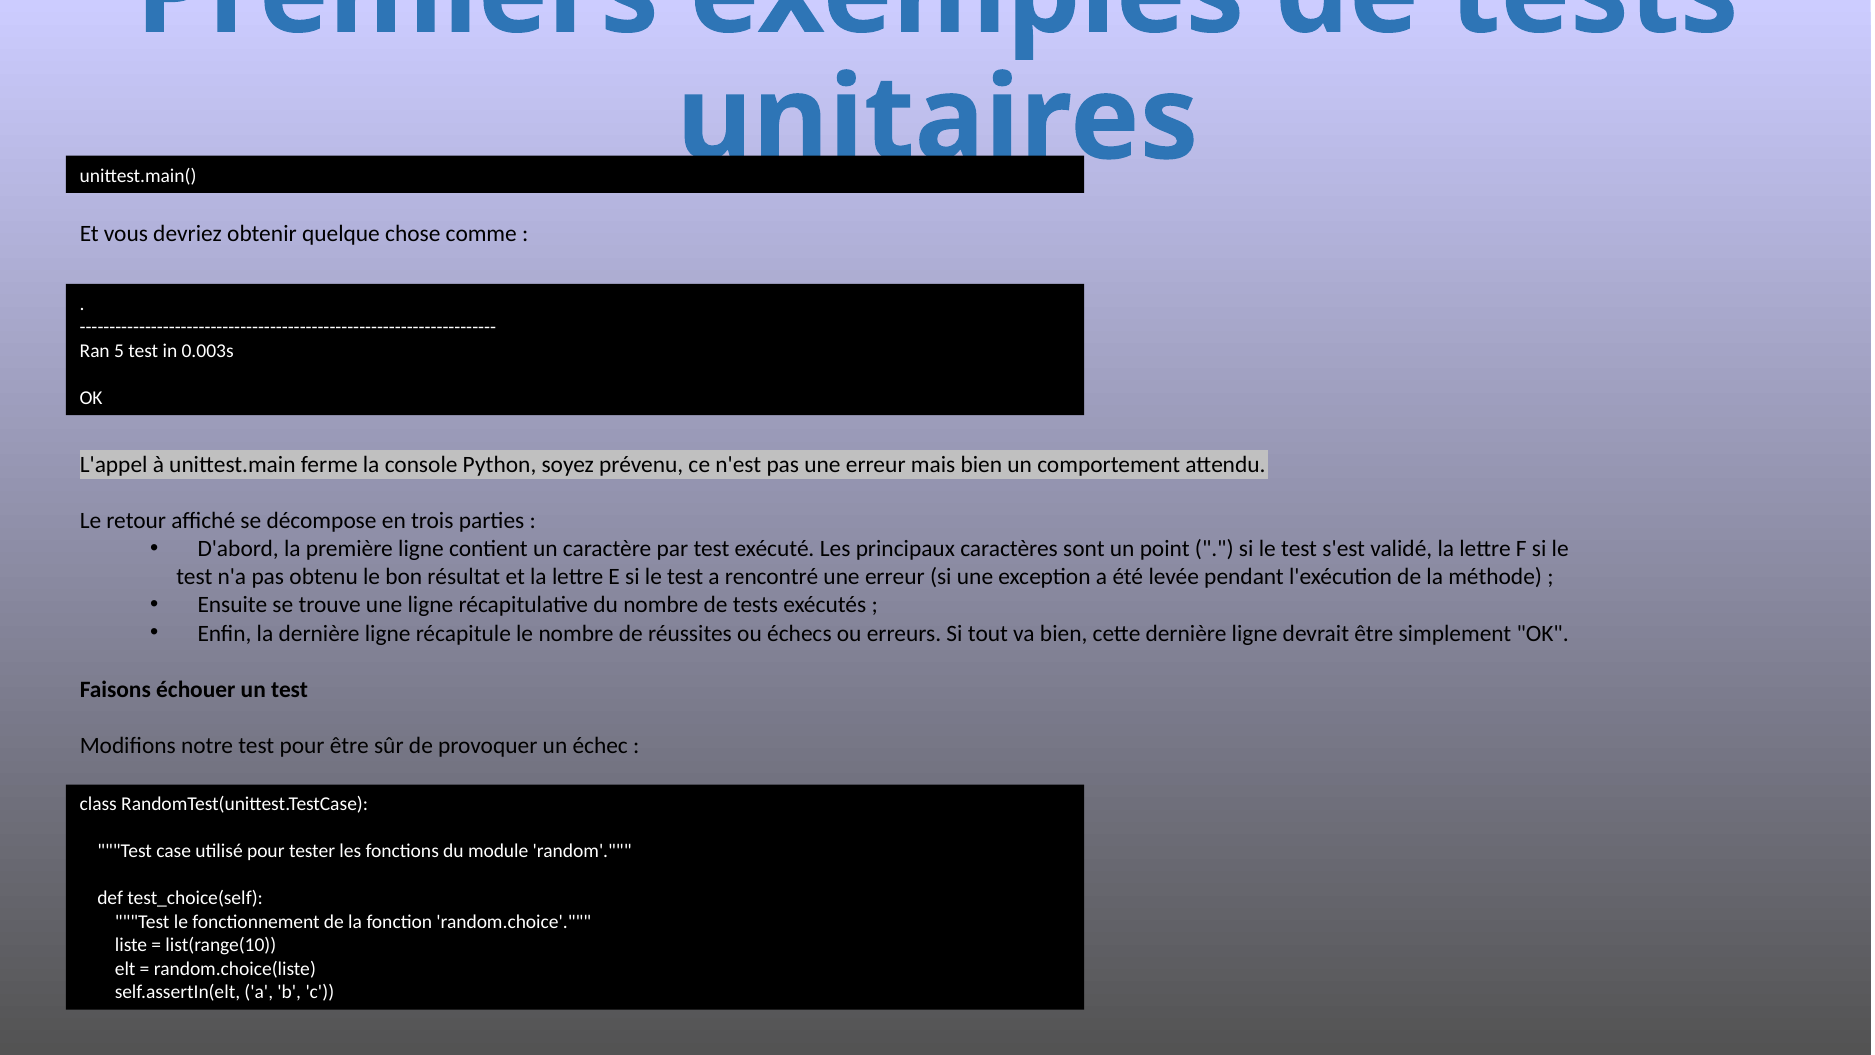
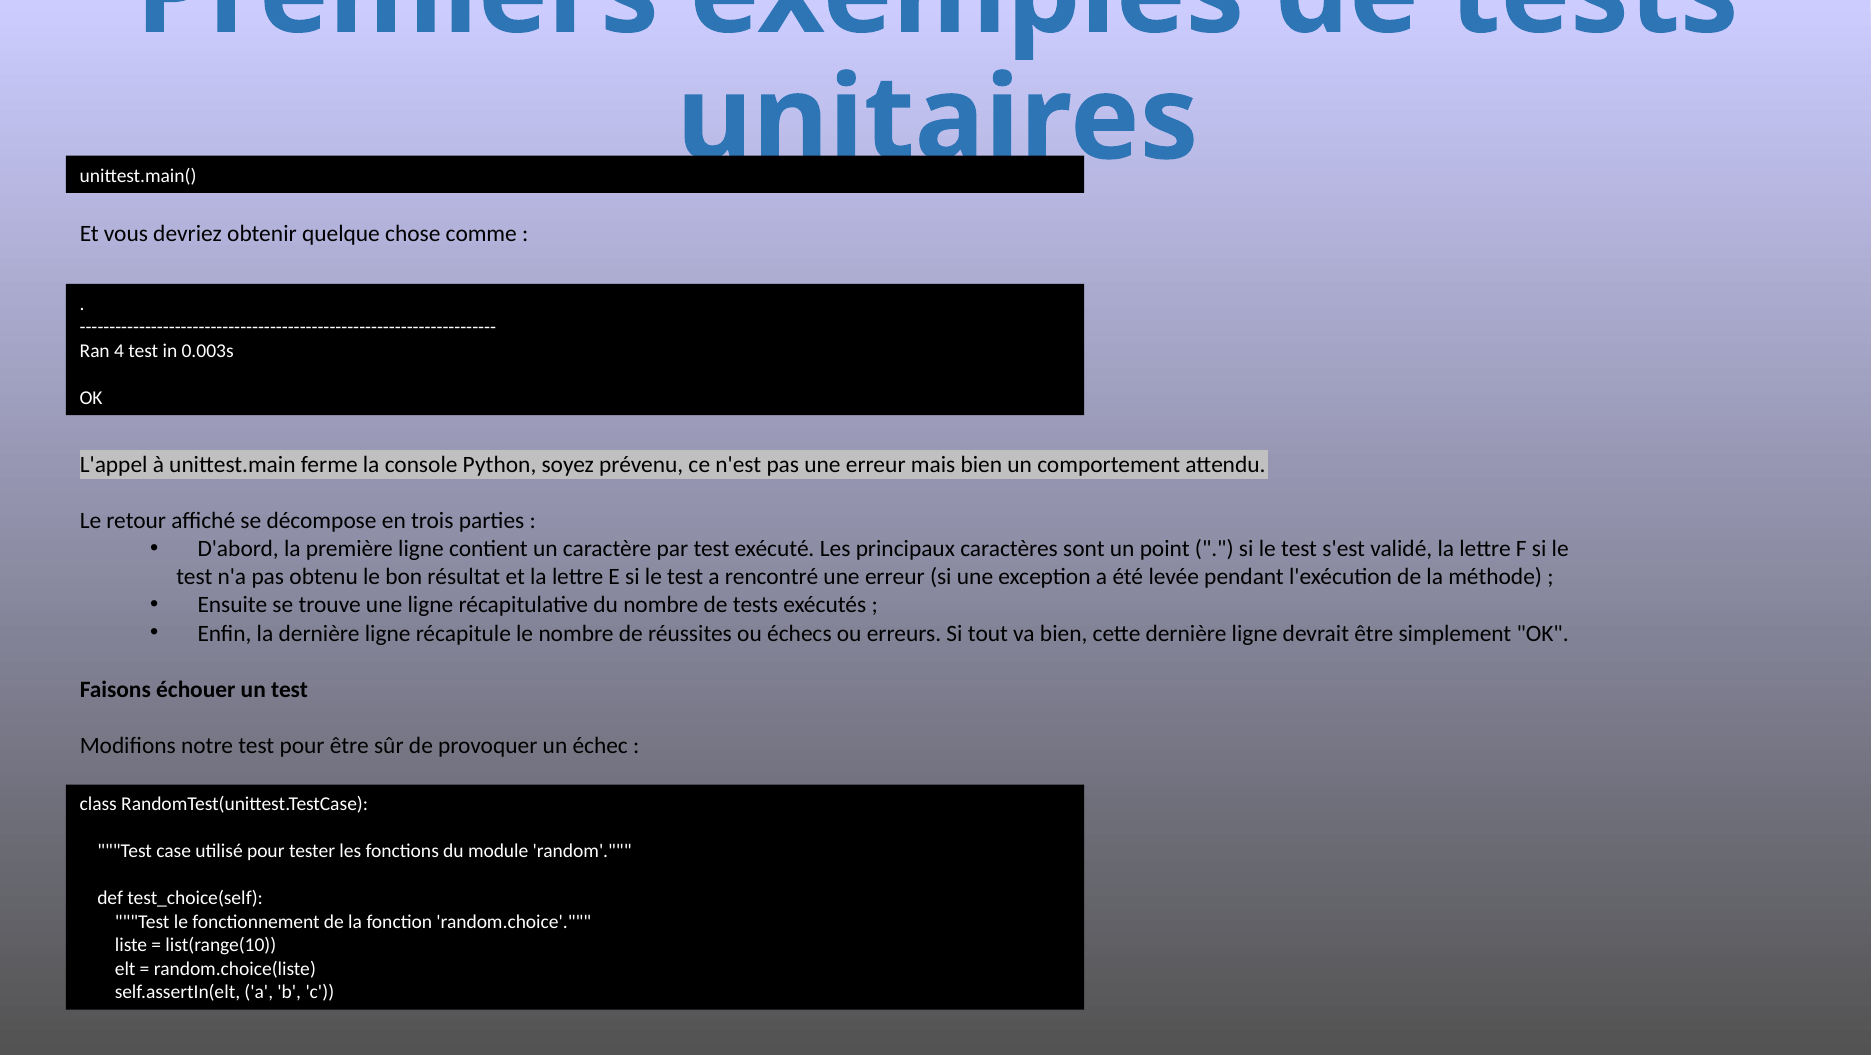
5: 5 -> 4 (119, 351)
